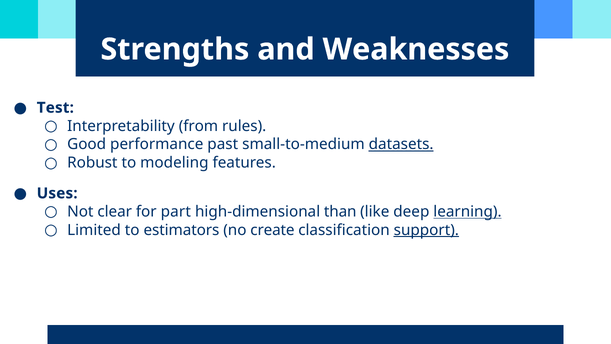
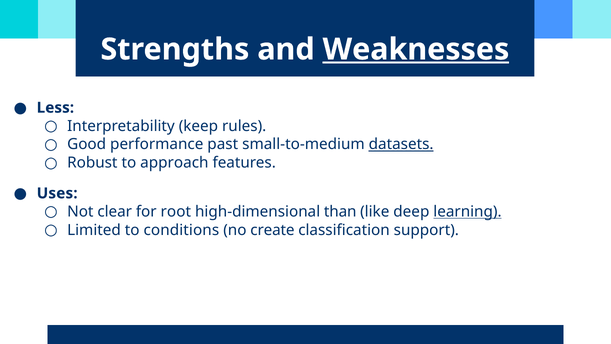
Weaknesses underline: none -> present (416, 49)
Test: Test -> Less (55, 108)
from: from -> keep (198, 126)
modeling: modeling -> approach (174, 163)
part: part -> root (176, 211)
estimators: estimators -> conditions (181, 230)
support underline: present -> none (426, 230)
